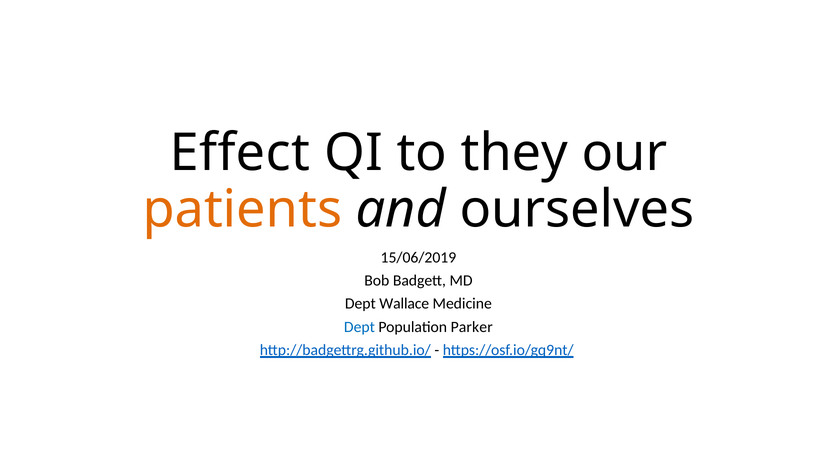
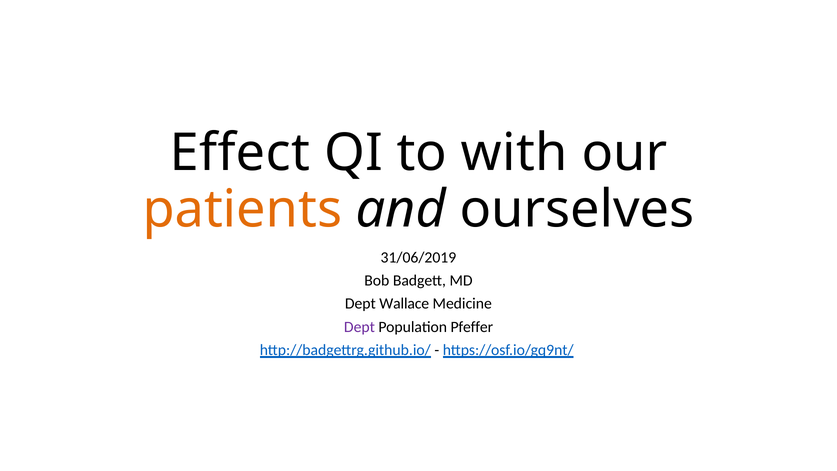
they: they -> with (514, 153)
15/06/2019: 15/06/2019 -> 31/06/2019 (418, 257)
Dept colour: blue -> purple (359, 327)
Parker: Parker -> Pfeffer (472, 327)
